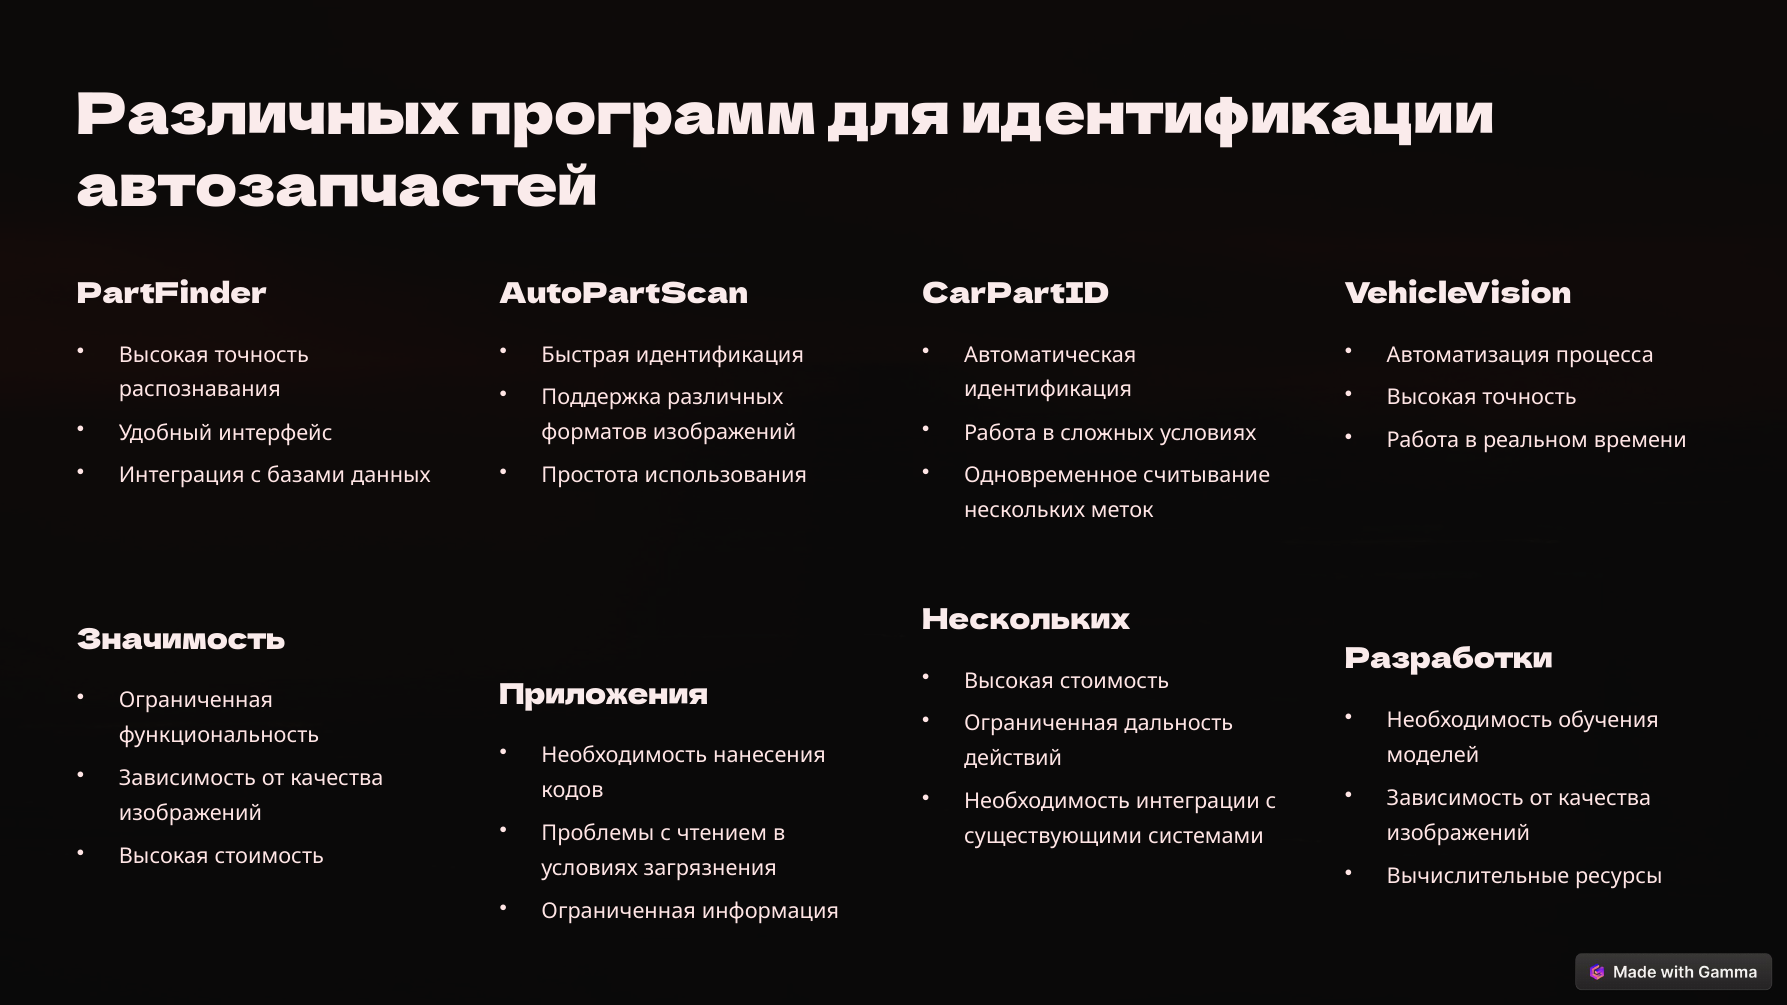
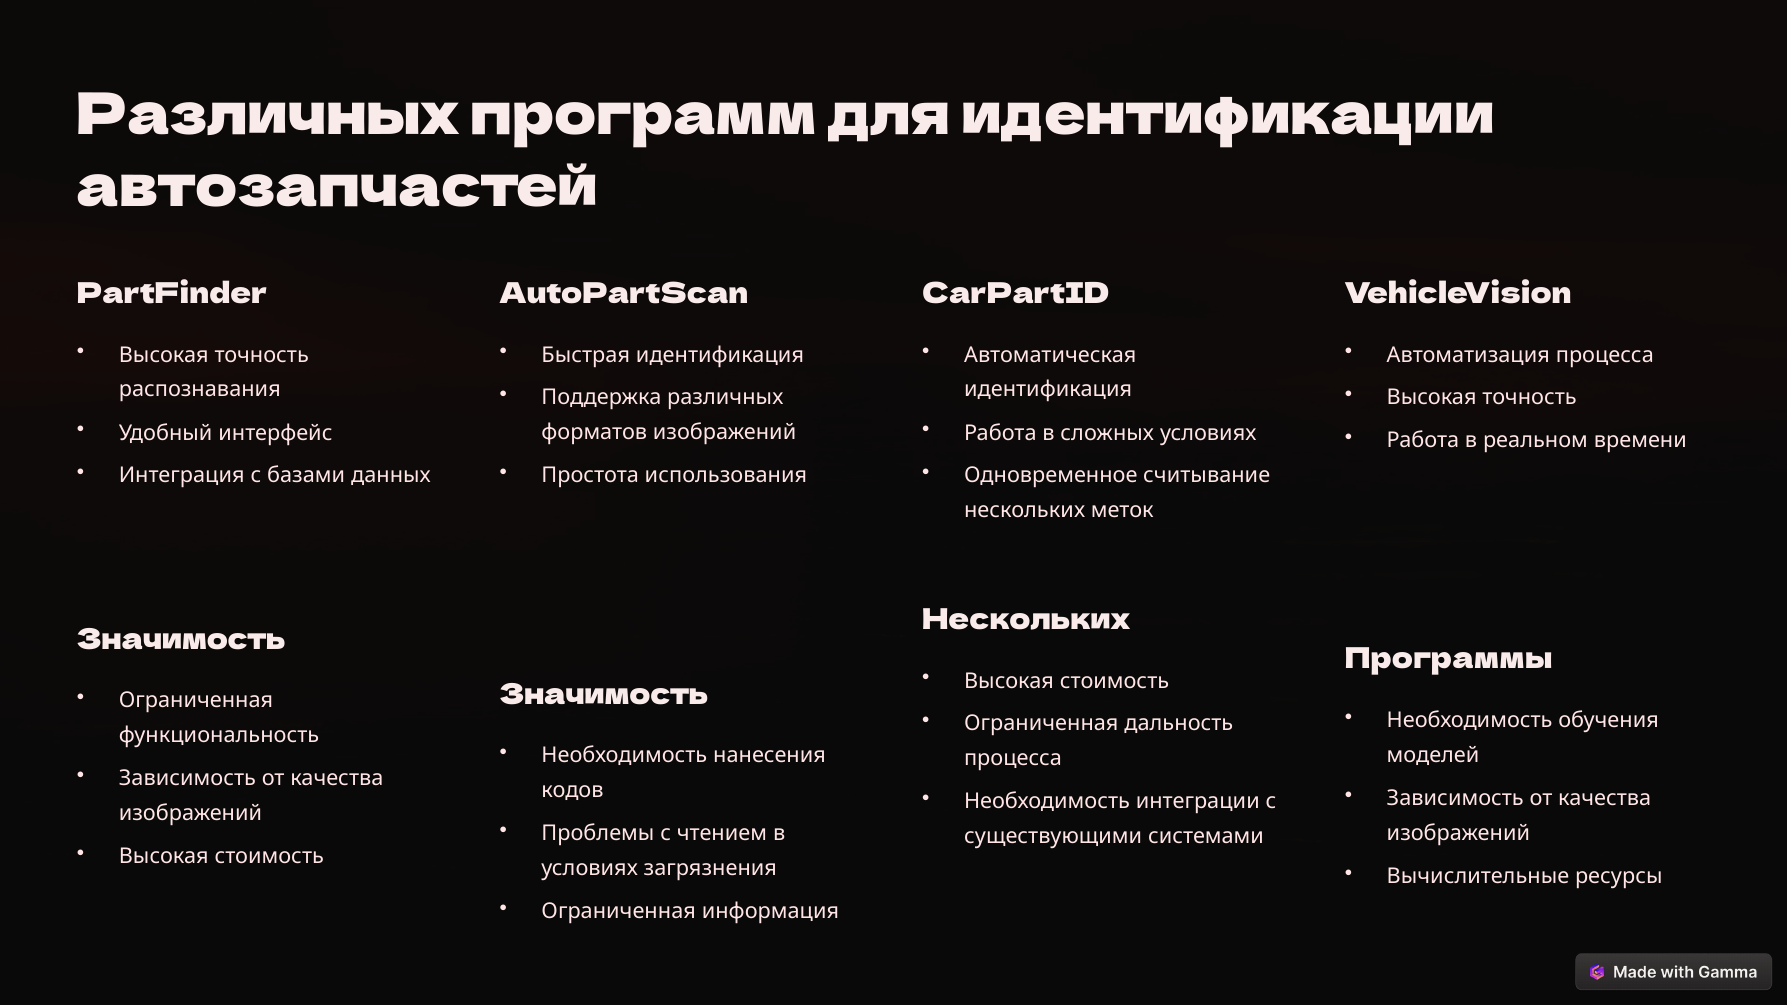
Разработки: Разработки -> Программы (1449, 660)
Приложения: Приложения -> Значимость (604, 695)
действий: действий -> процесса (1013, 759)
